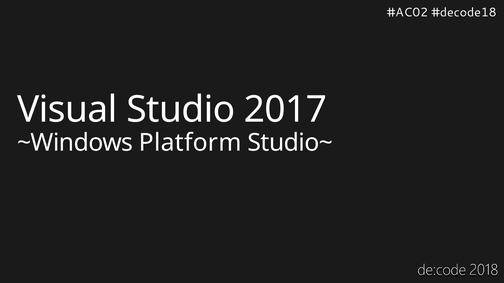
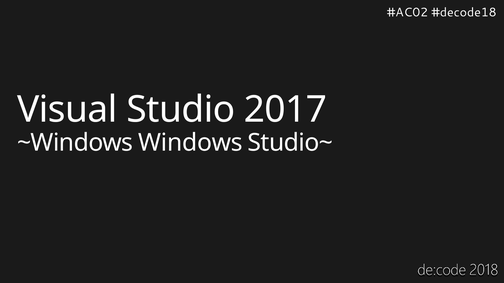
Platform: Platform -> Windows (190, 143)
